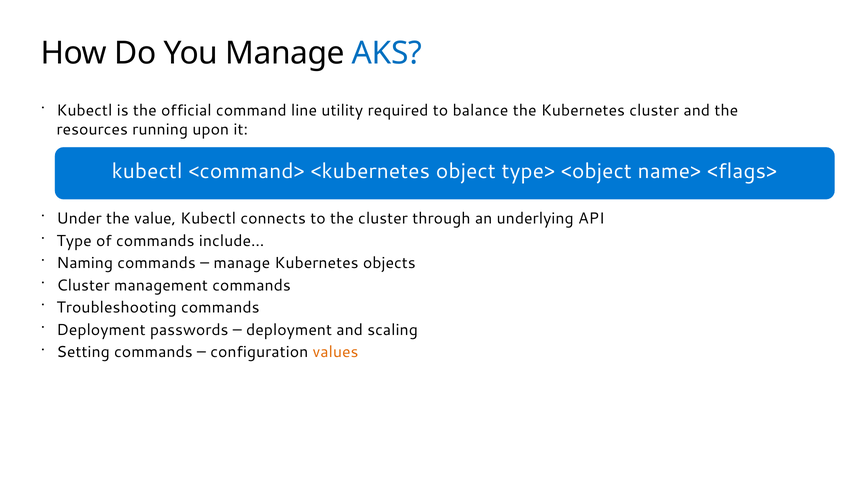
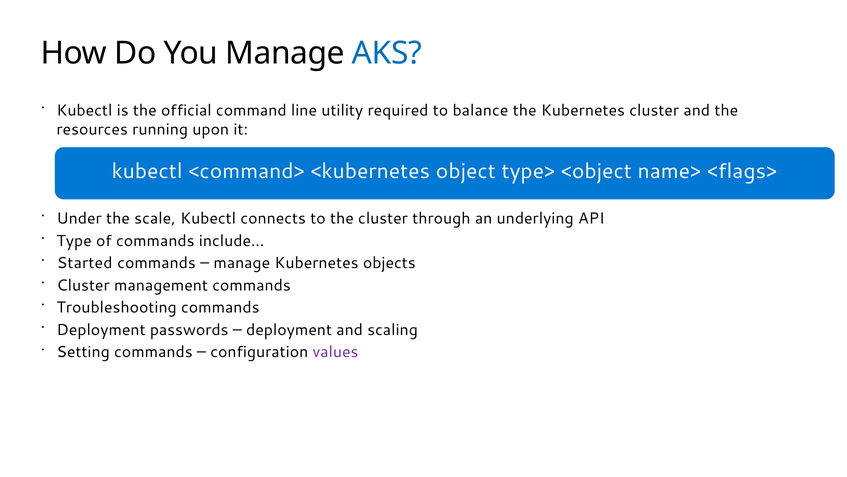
value: value -> scale (155, 218)
Naming: Naming -> Started (85, 263)
values colour: orange -> purple (336, 352)
